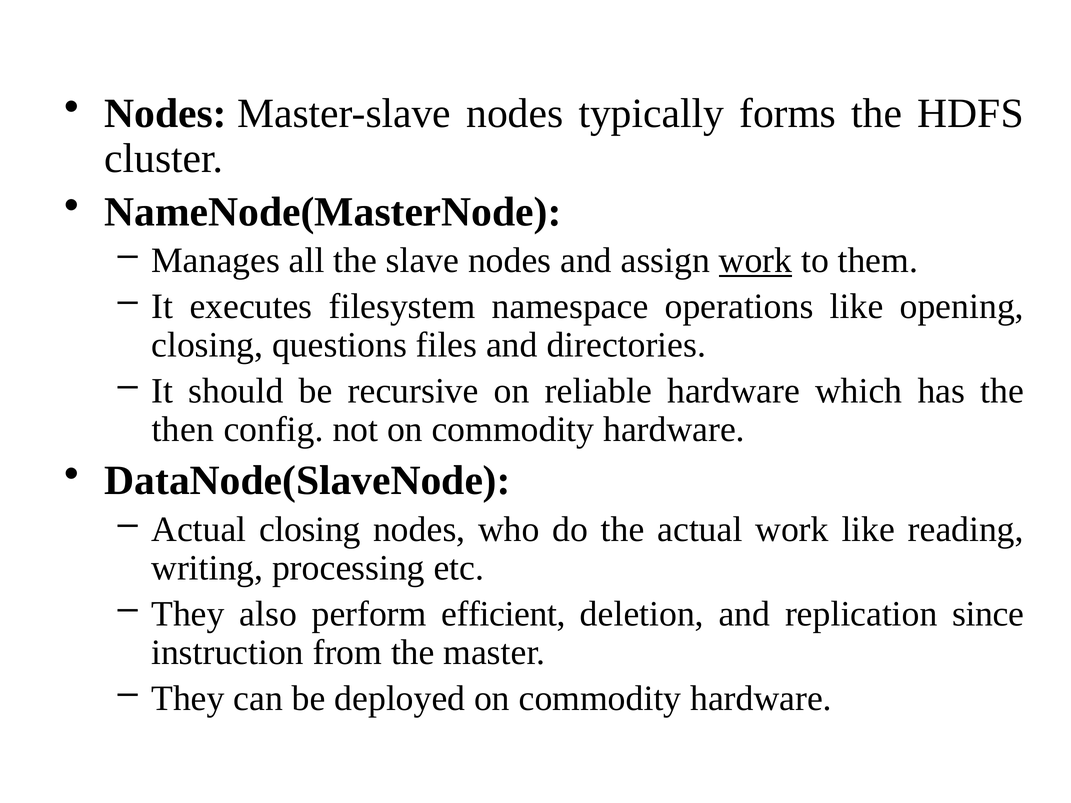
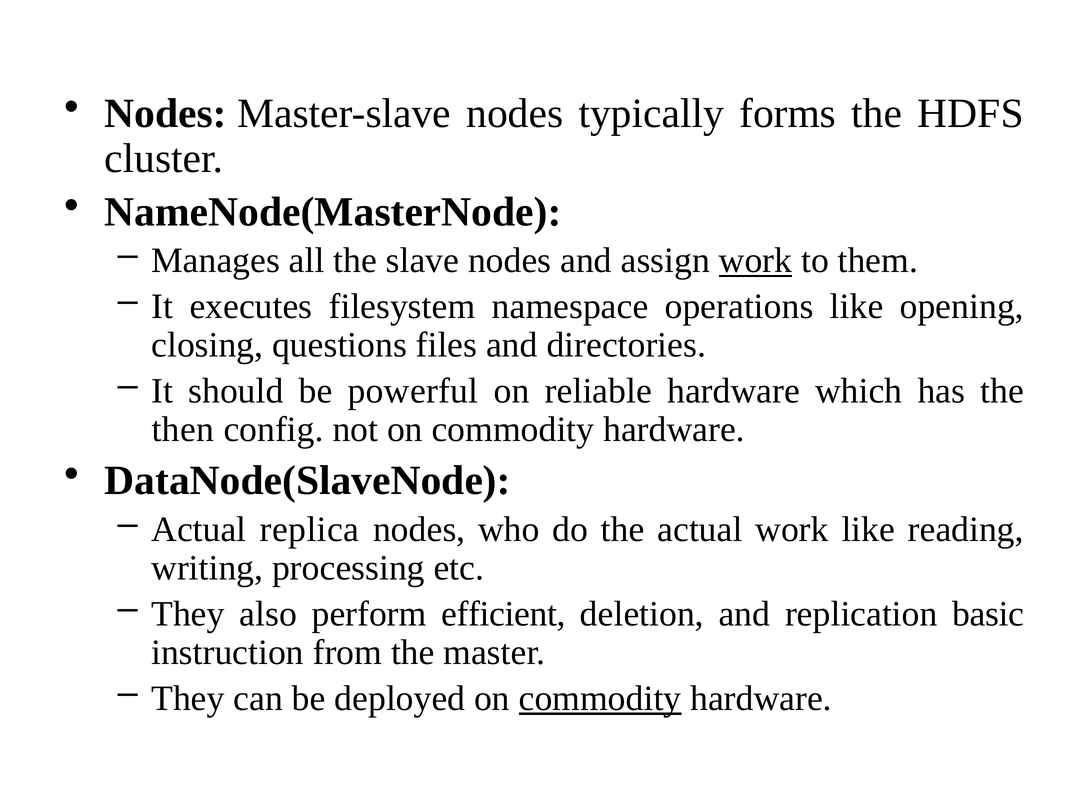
recursive: recursive -> powerful (413, 391)
Actual closing: closing -> replica (309, 529)
since: since -> basic (988, 614)
commodity underline: none -> present (600, 699)
